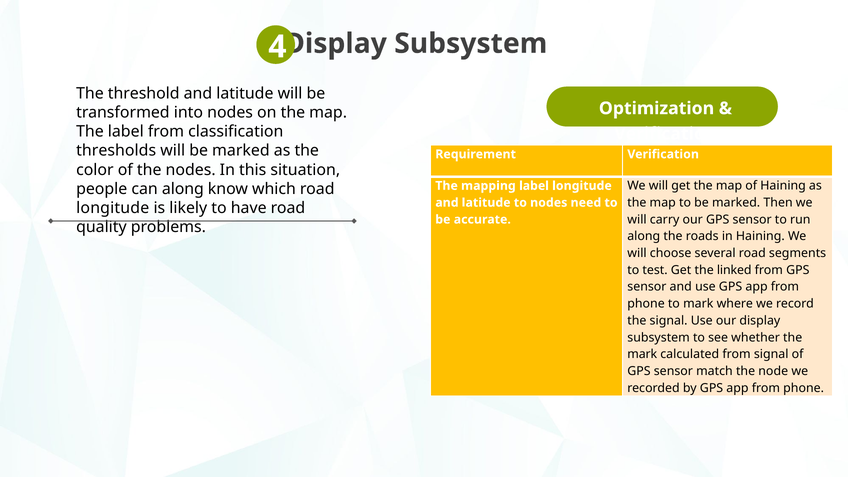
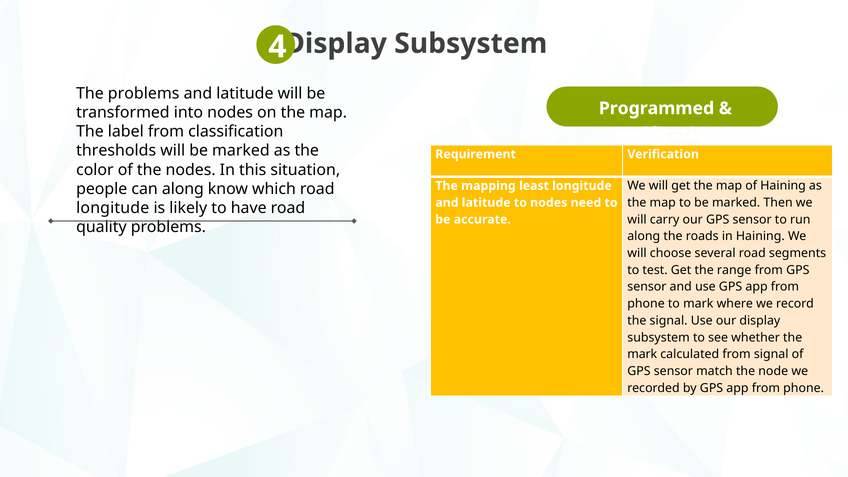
The threshold: threshold -> problems (144, 93)
Optimization: Optimization -> Programmed (657, 108)
mapping label: label -> least (534, 186)
linked: linked -> range (734, 270)
